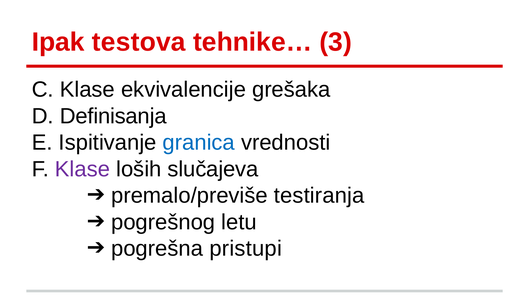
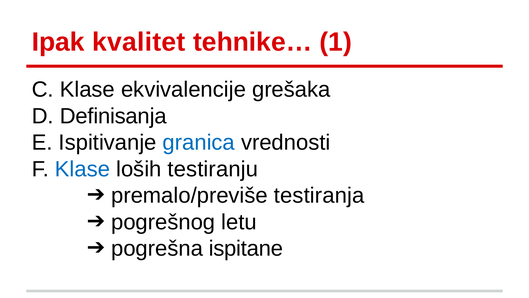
testova: testova -> kvalitet (139, 42)
3: 3 -> 1 (336, 42)
Klase colour: purple -> blue (82, 169)
slučajeva: slučajeva -> testiranju (213, 169)
pristupi: pristupi -> ispitane (246, 248)
